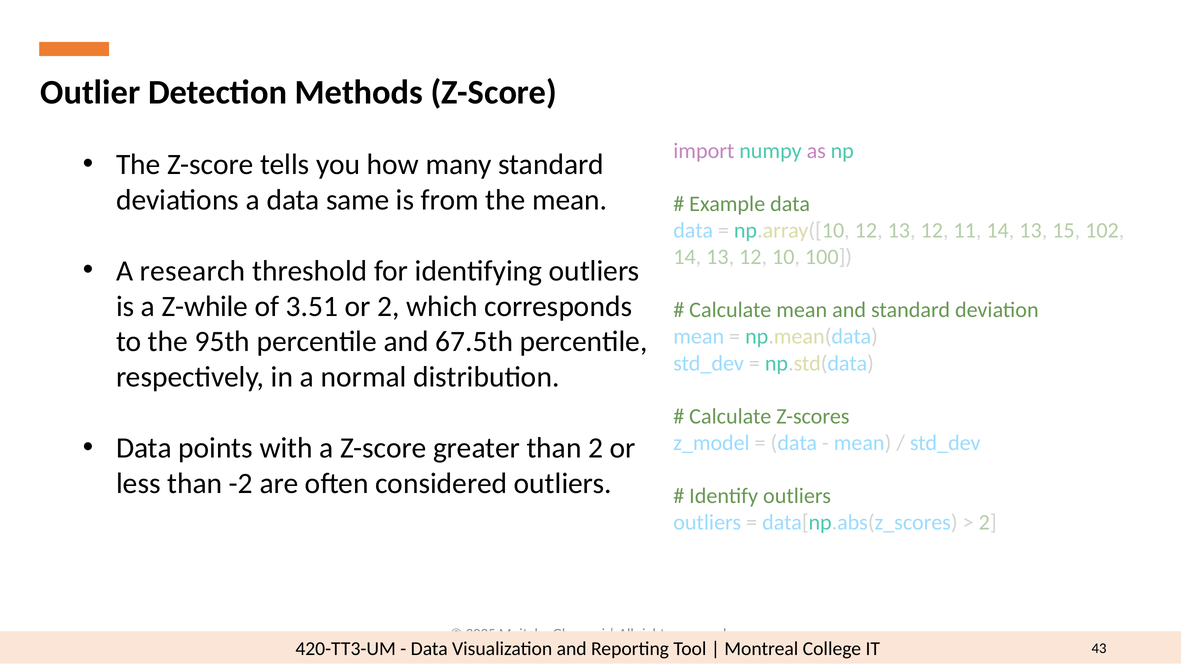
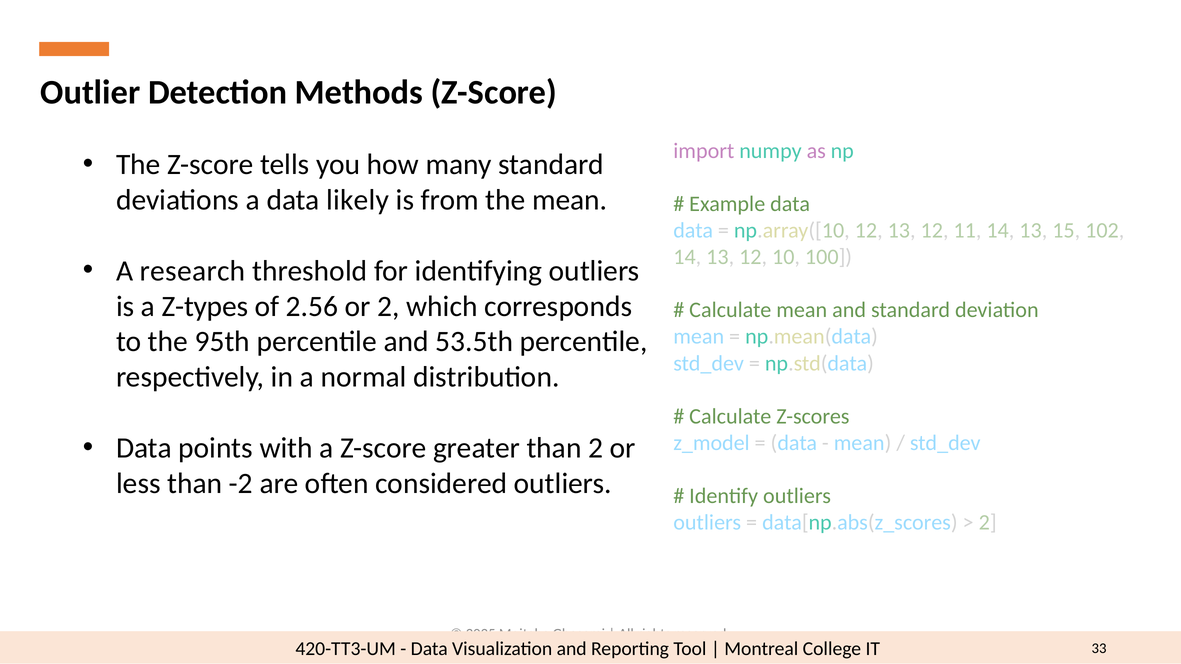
same: same -> likely (358, 200)
Z-while: Z-while -> Z-types (205, 306)
3.51: 3.51 -> 2.56 (312, 306)
67.5th: 67.5th -> 53.5th (474, 342)
43: 43 -> 33 (1099, 649)
